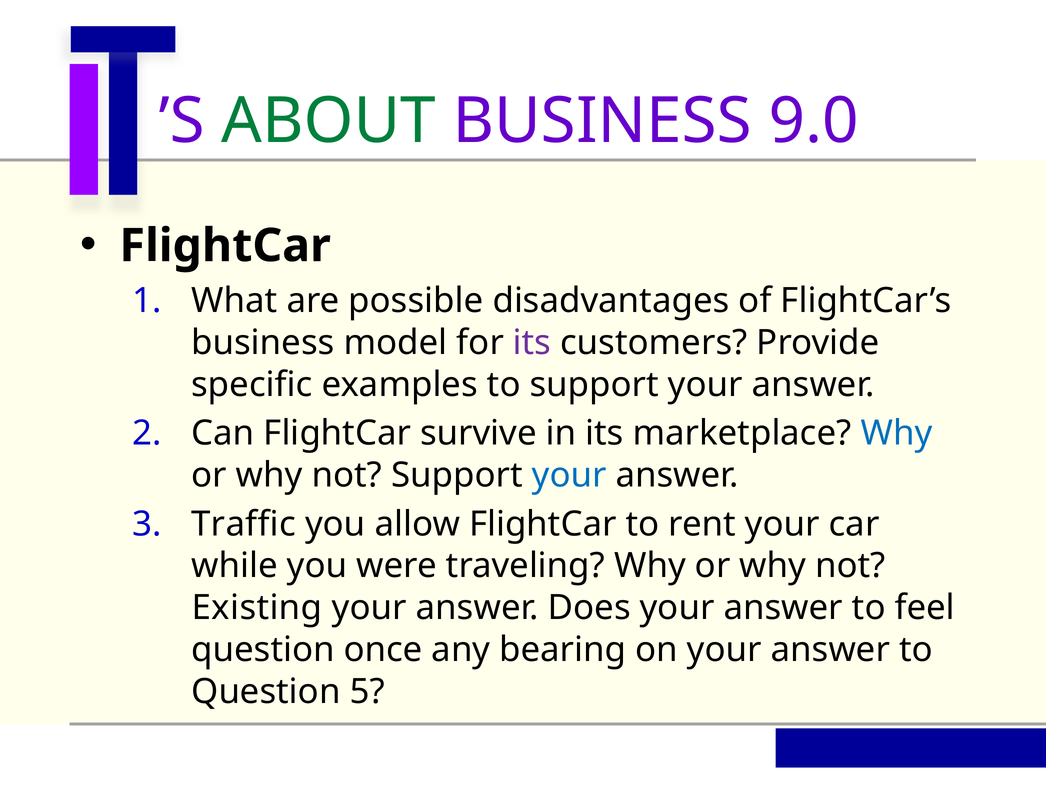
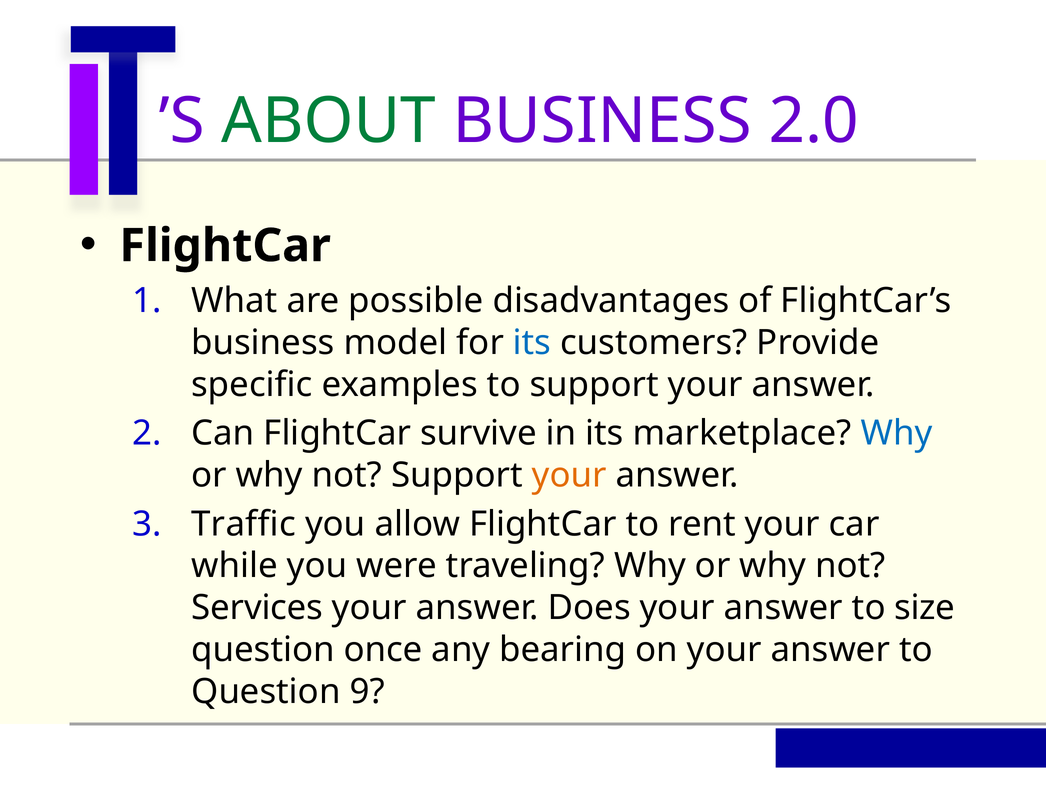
9.0: 9.0 -> 2.0 (814, 121)
its colour: purple -> blue (532, 342)
your colour: blue -> orange (569, 475)
Existing: Existing -> Services (257, 607)
feel: feel -> size (925, 607)
5: 5 -> 9 (367, 691)
